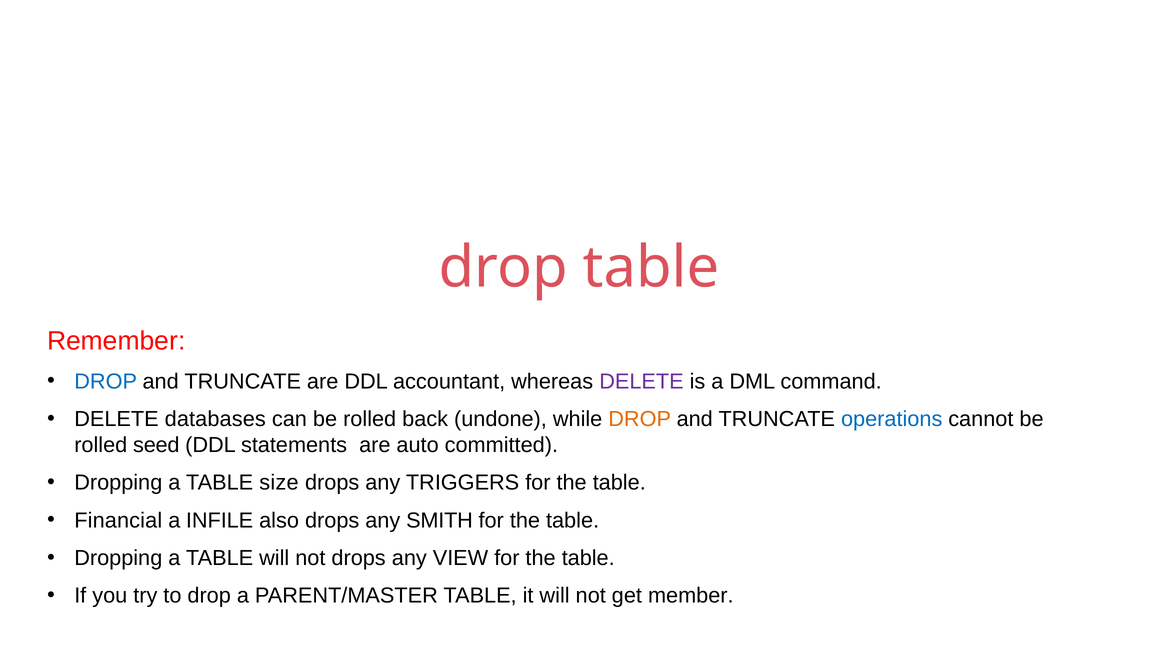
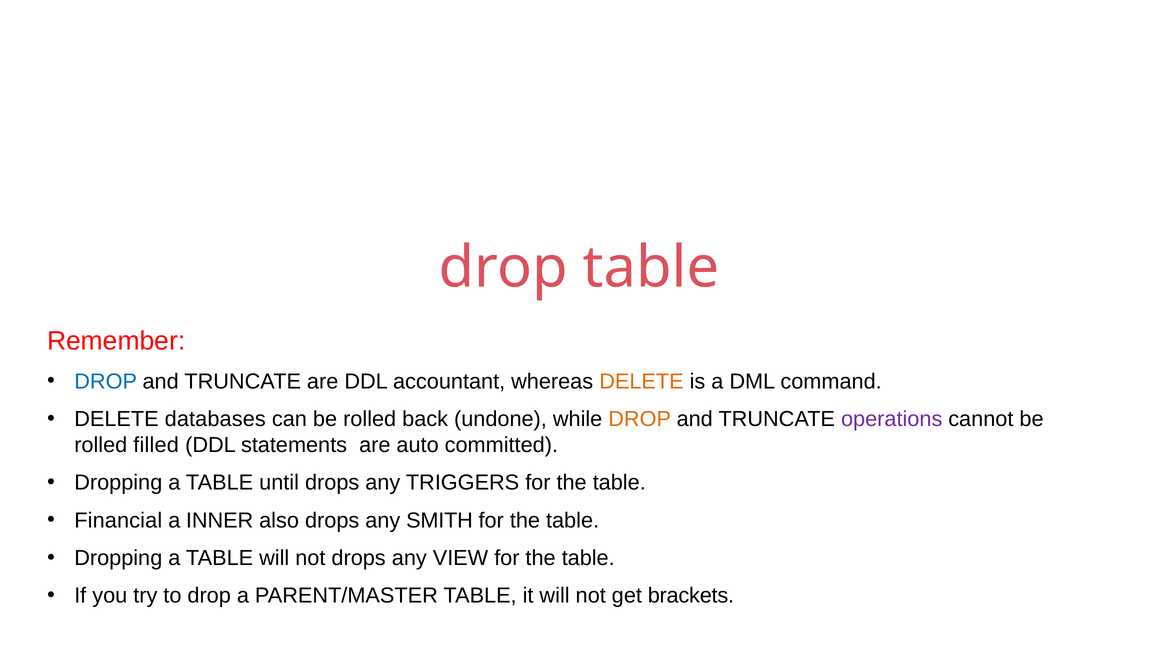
DELETE colour: purple -> orange (641, 381)
operations colour: blue -> purple (892, 419)
seed: seed -> filled (156, 445)
size: size -> until (279, 482)
INFILE: INFILE -> INNER (220, 520)
member: member -> brackets (691, 595)
